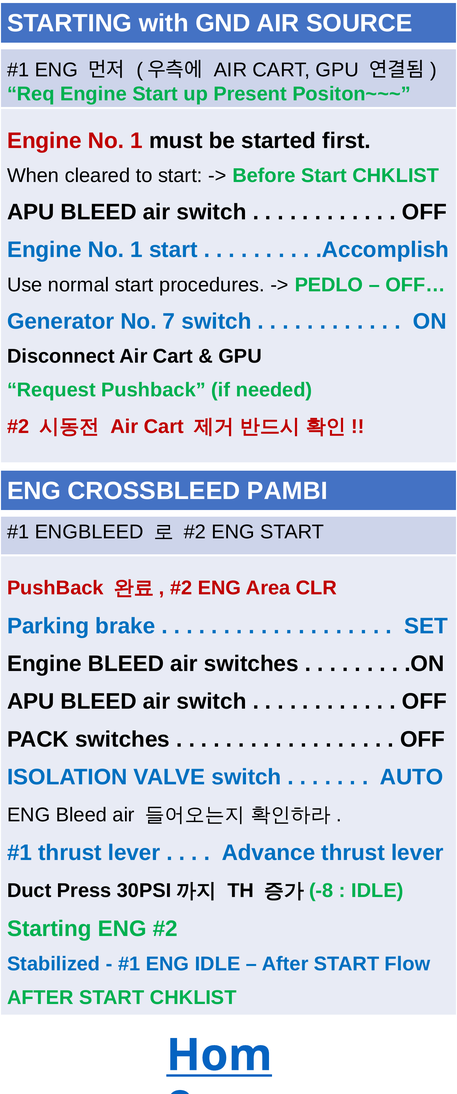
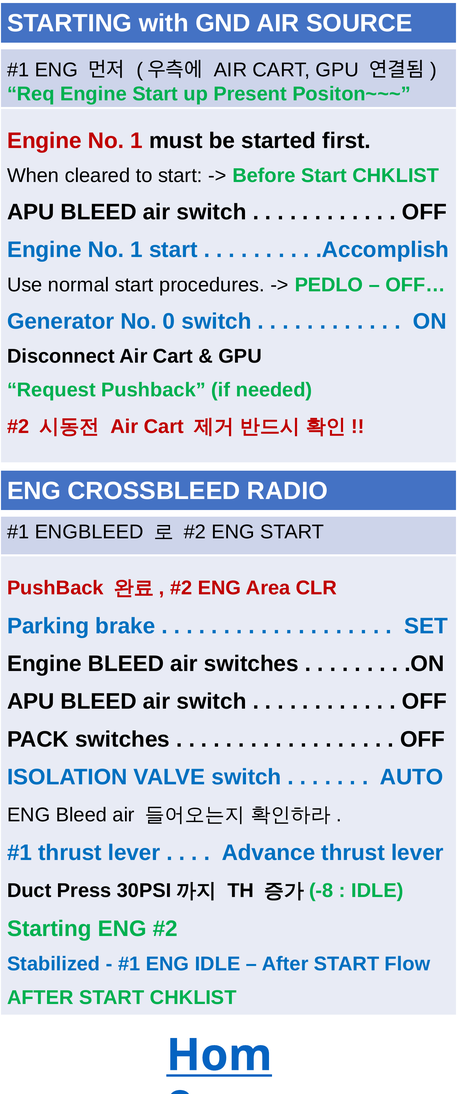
7: 7 -> 0 (169, 321)
PAMBI: PAMBI -> RADIO (287, 491)
